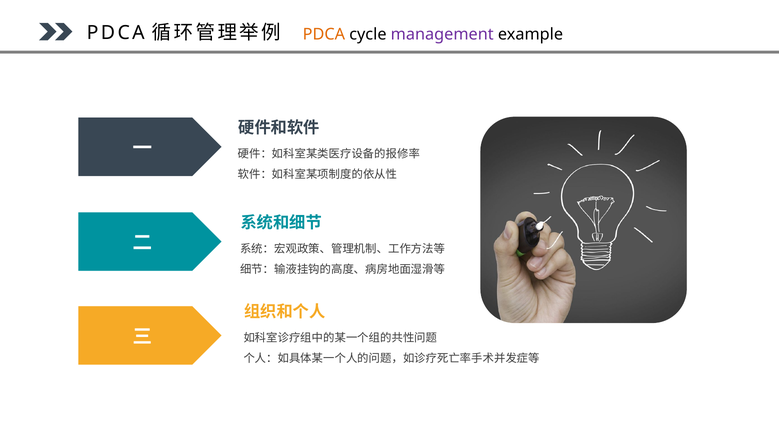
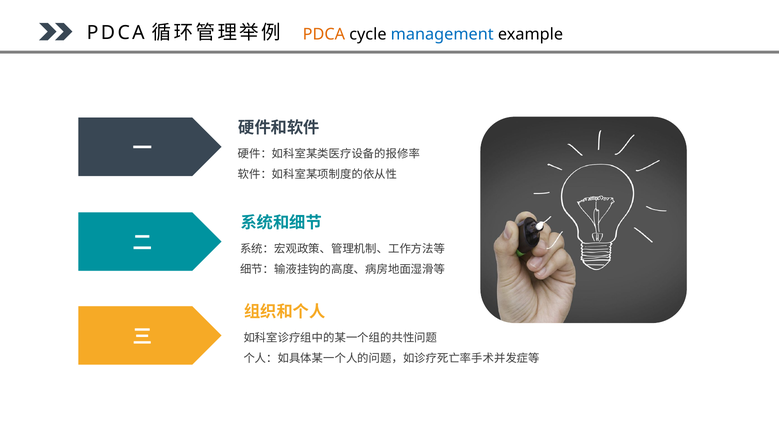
management colour: purple -> blue (442, 35)
